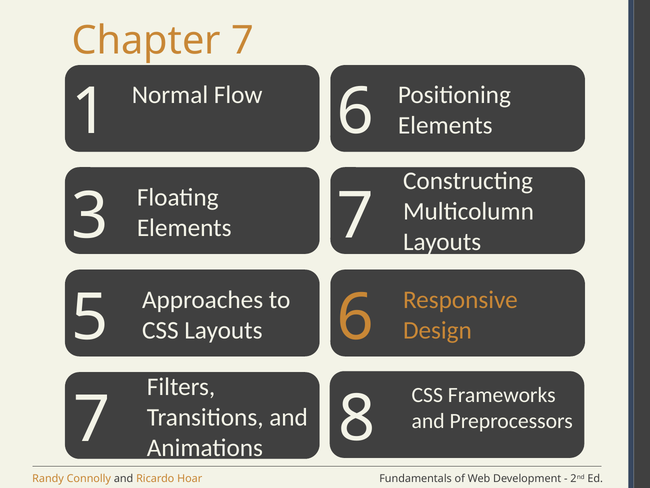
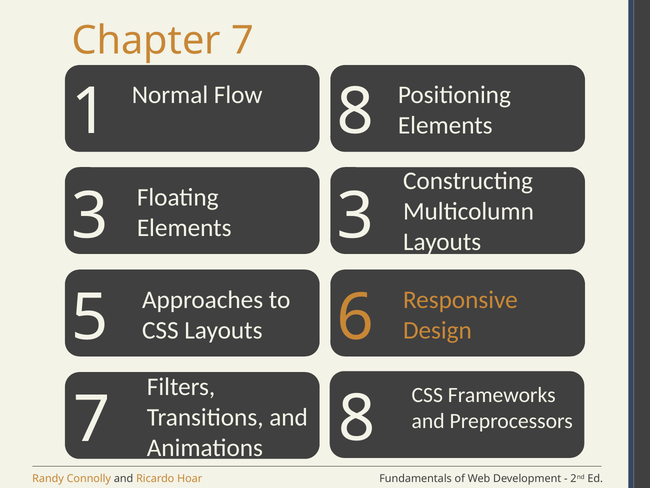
1 6: 6 -> 8 (355, 112)
3 7: 7 -> 3 (355, 216)
